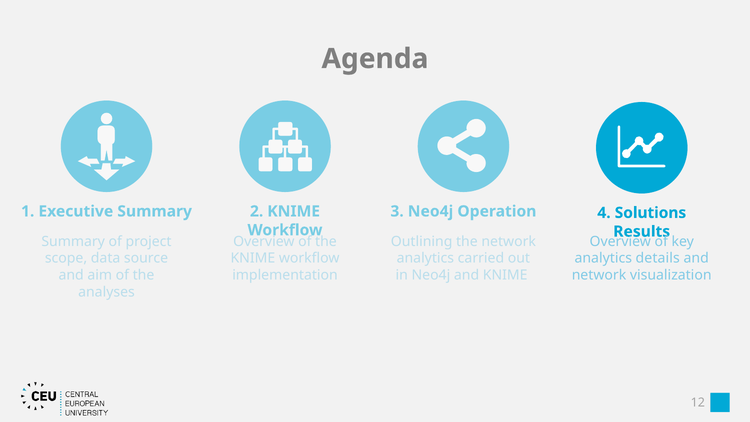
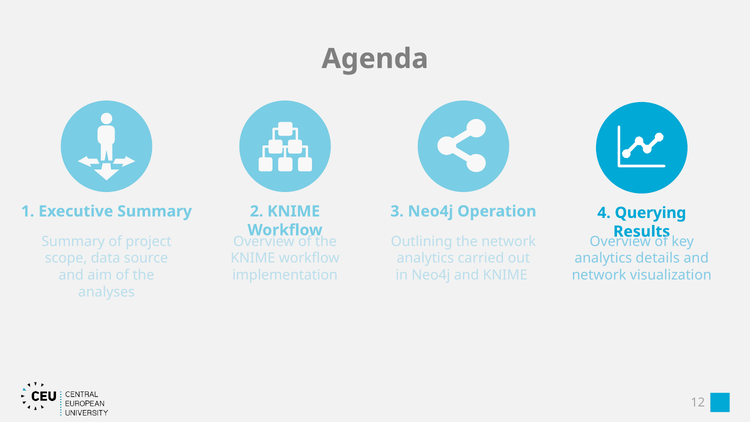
Solutions: Solutions -> Querying (650, 213)
